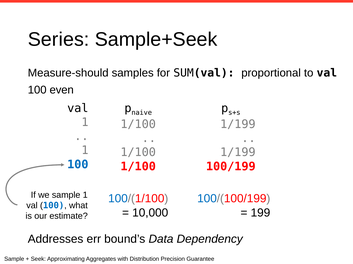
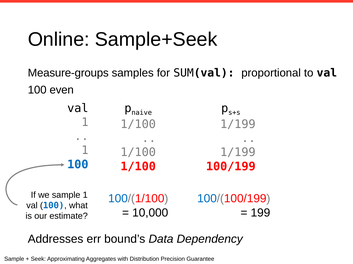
Series: Series -> Online (59, 40)
Measure-should: Measure-should -> Measure-groups (68, 73)
